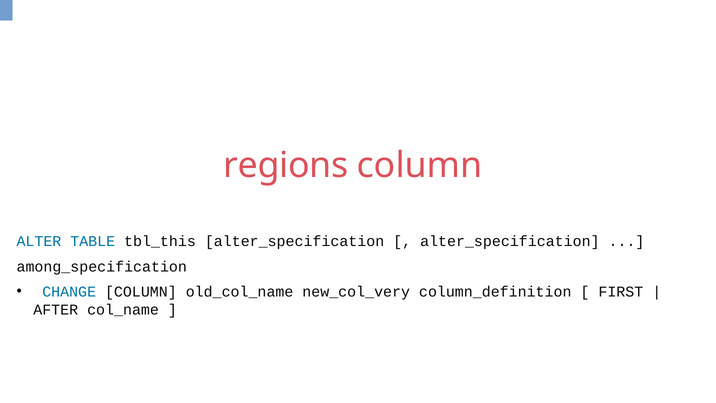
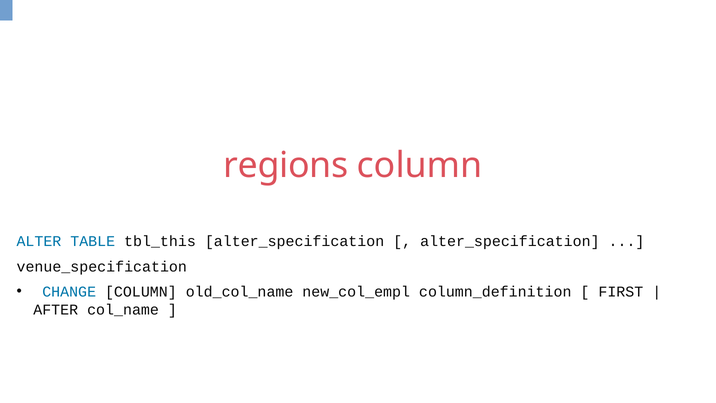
among_specification: among_specification -> venue_specification (102, 266)
new_col_very: new_col_very -> new_col_empl (356, 292)
